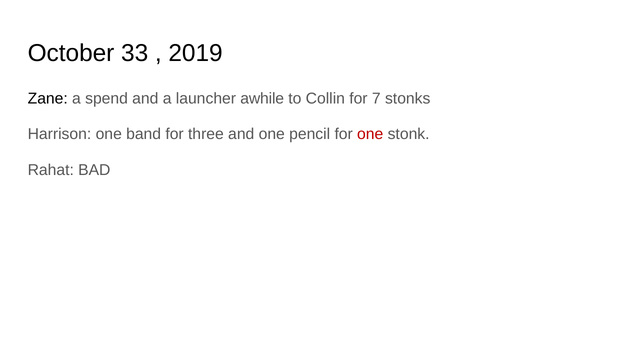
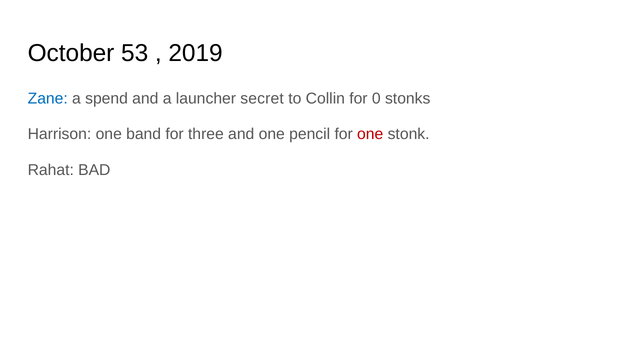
33: 33 -> 53 (135, 53)
Zane colour: black -> blue (48, 99)
awhile: awhile -> secret (262, 99)
7: 7 -> 0 (376, 99)
